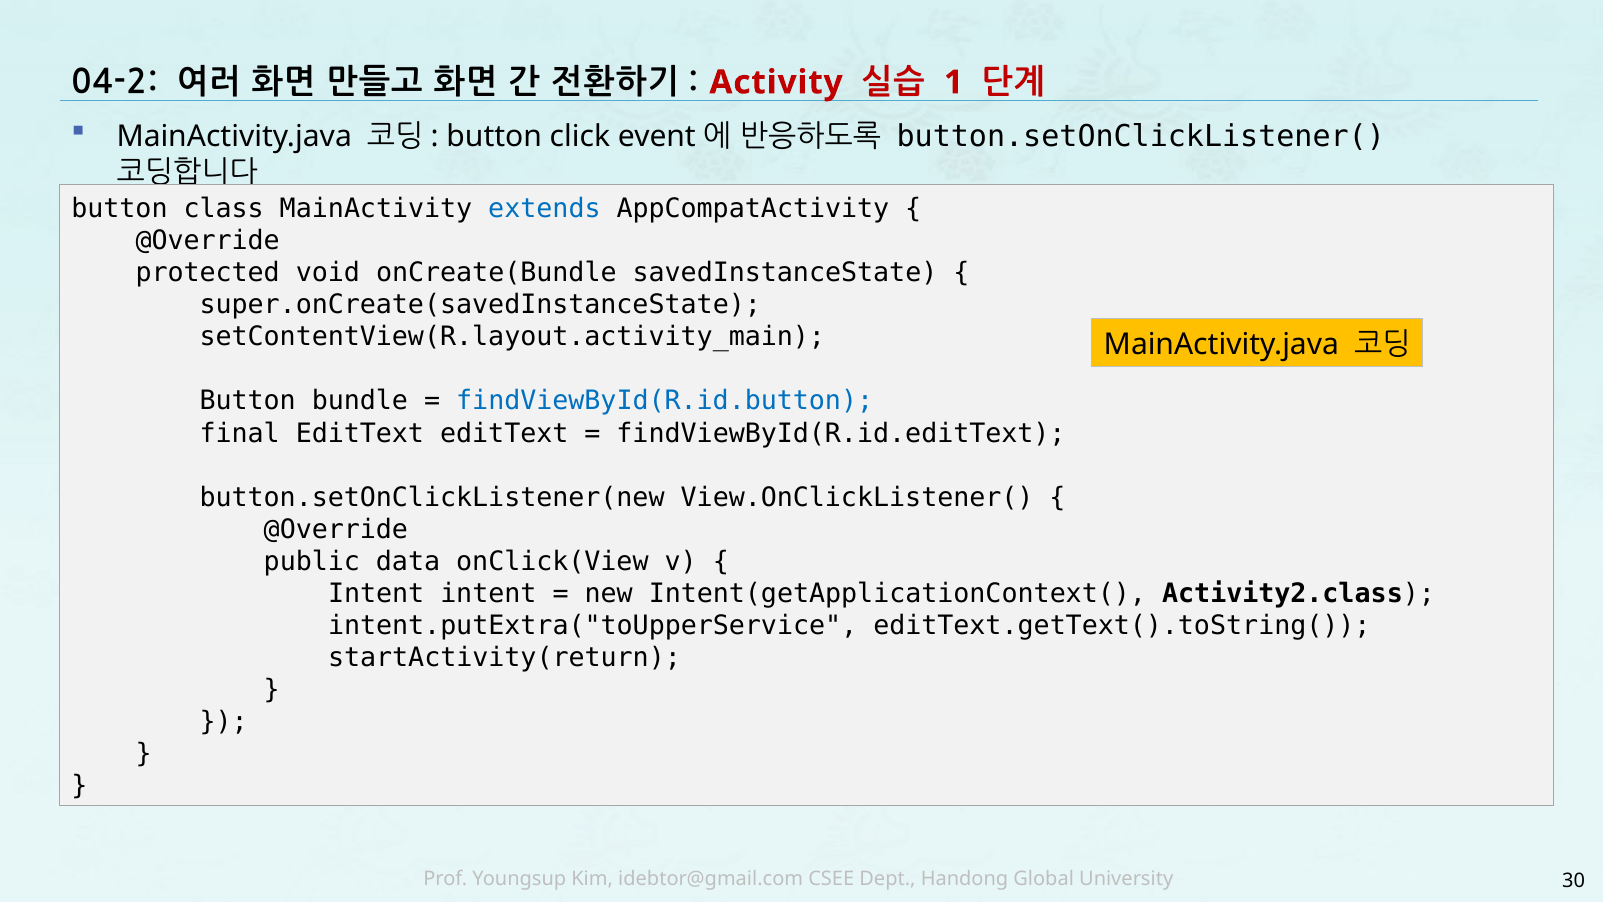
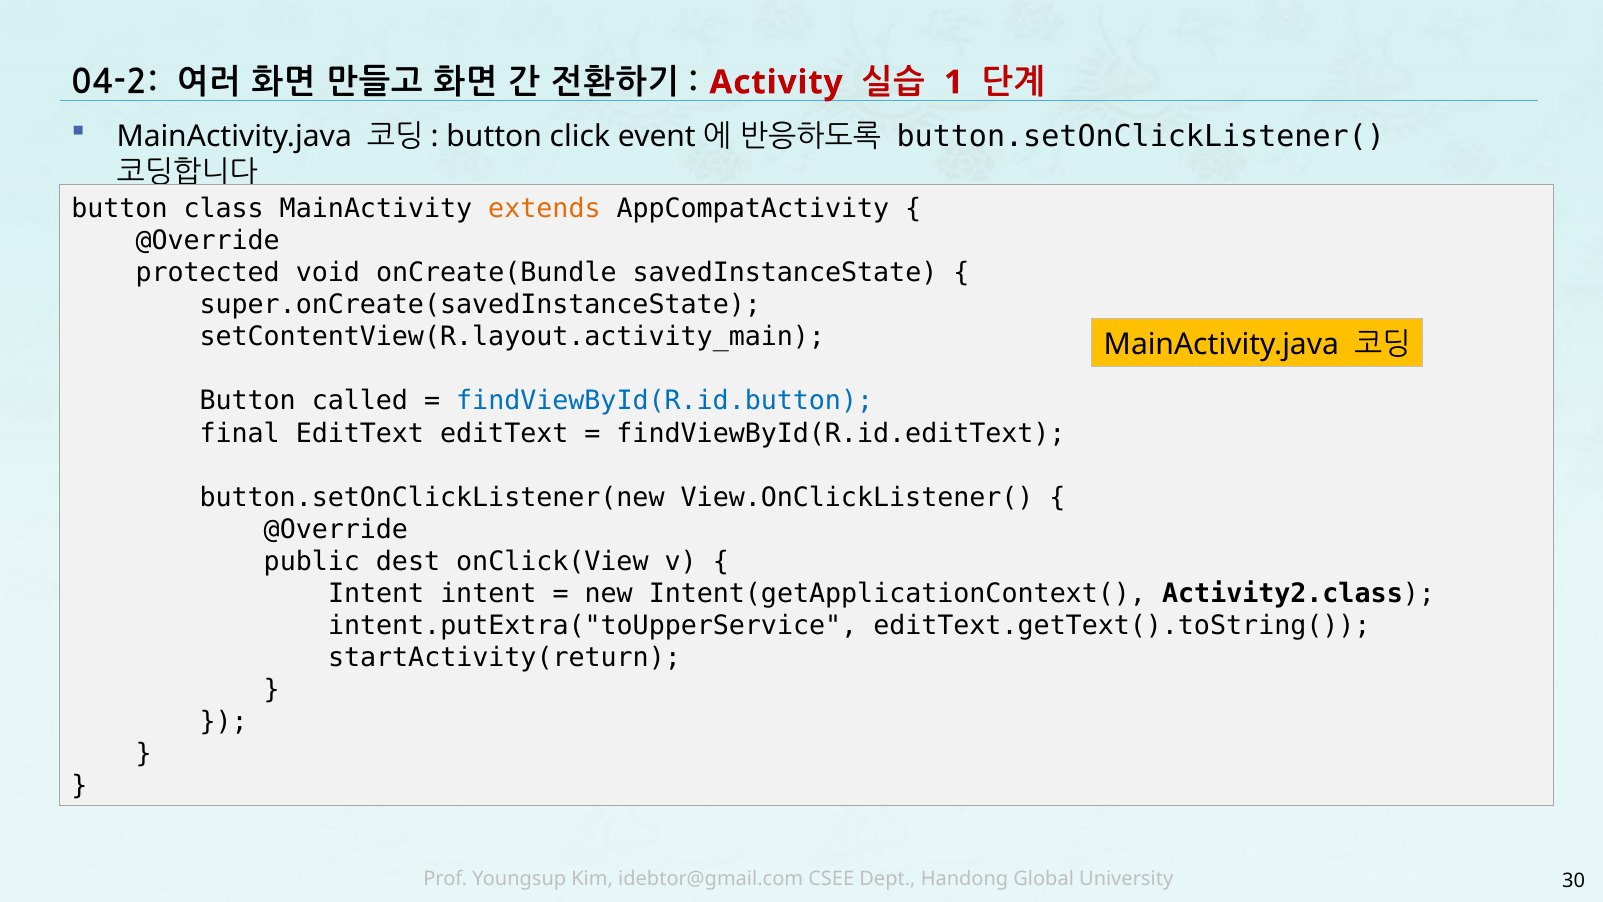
extends colour: blue -> orange (544, 209)
bundle: bundle -> called (360, 401)
data: data -> dest (408, 561)
